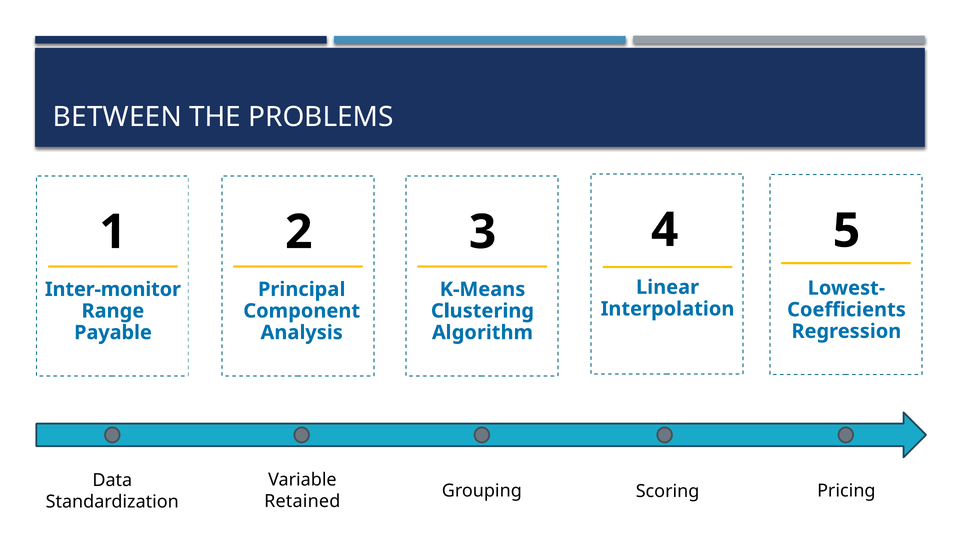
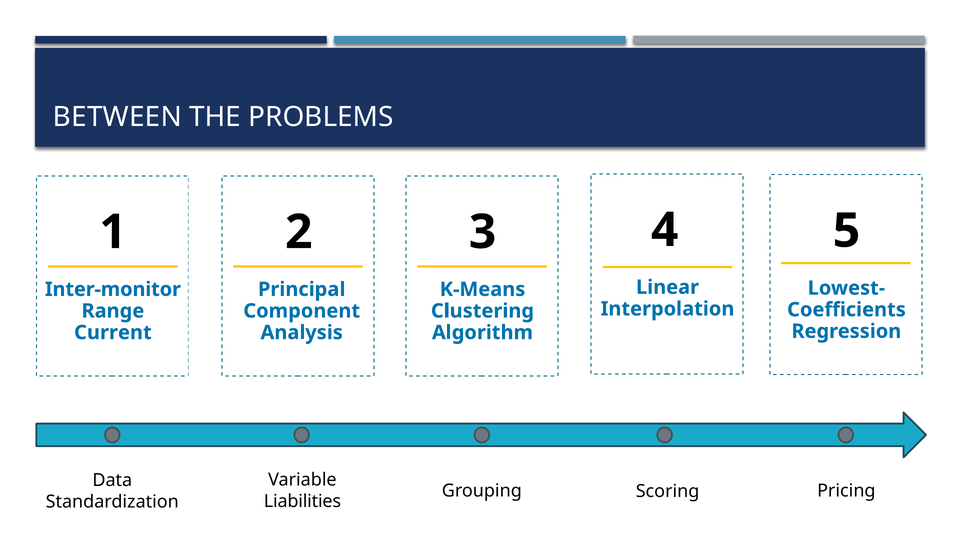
Payable: Payable -> Current (113, 333)
Retained: Retained -> Liabilities (302, 502)
